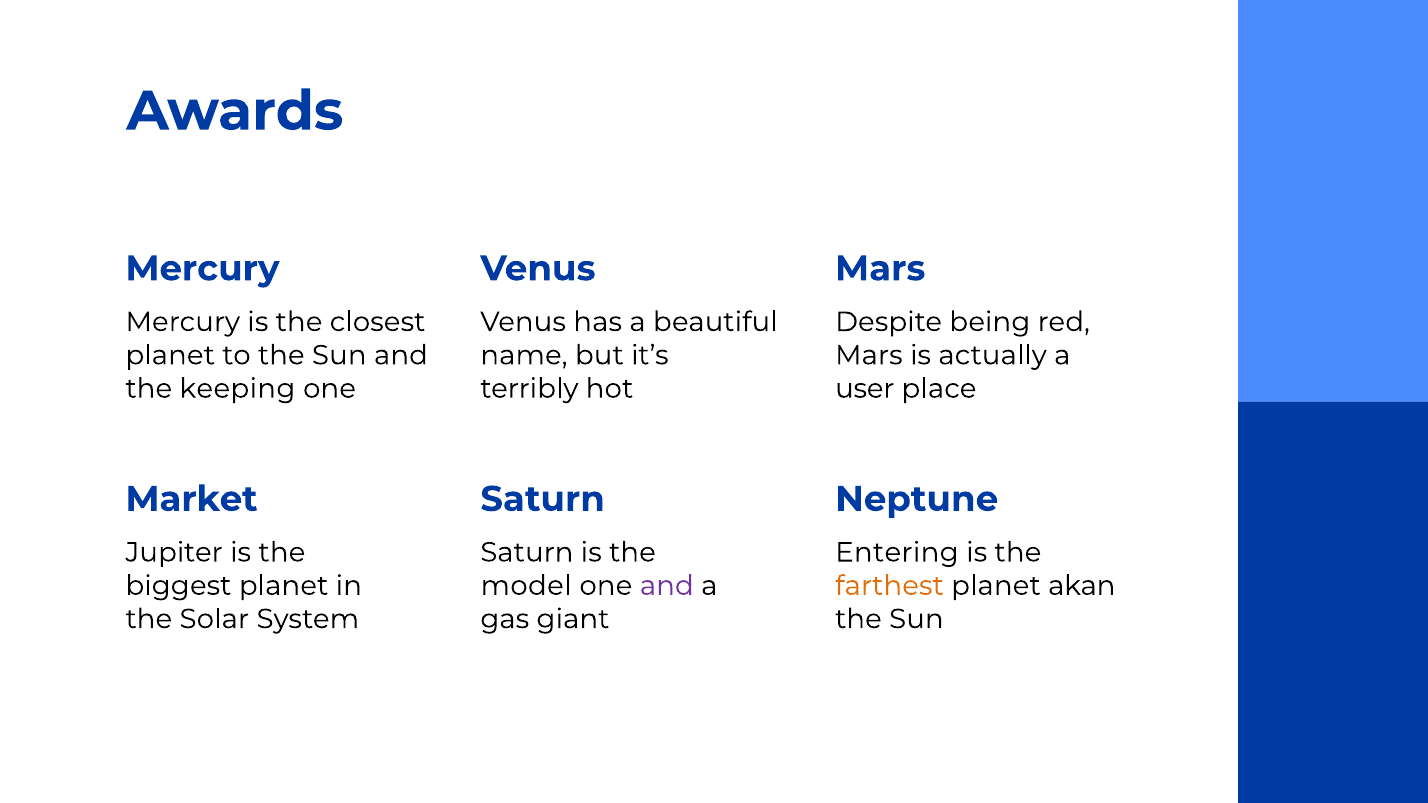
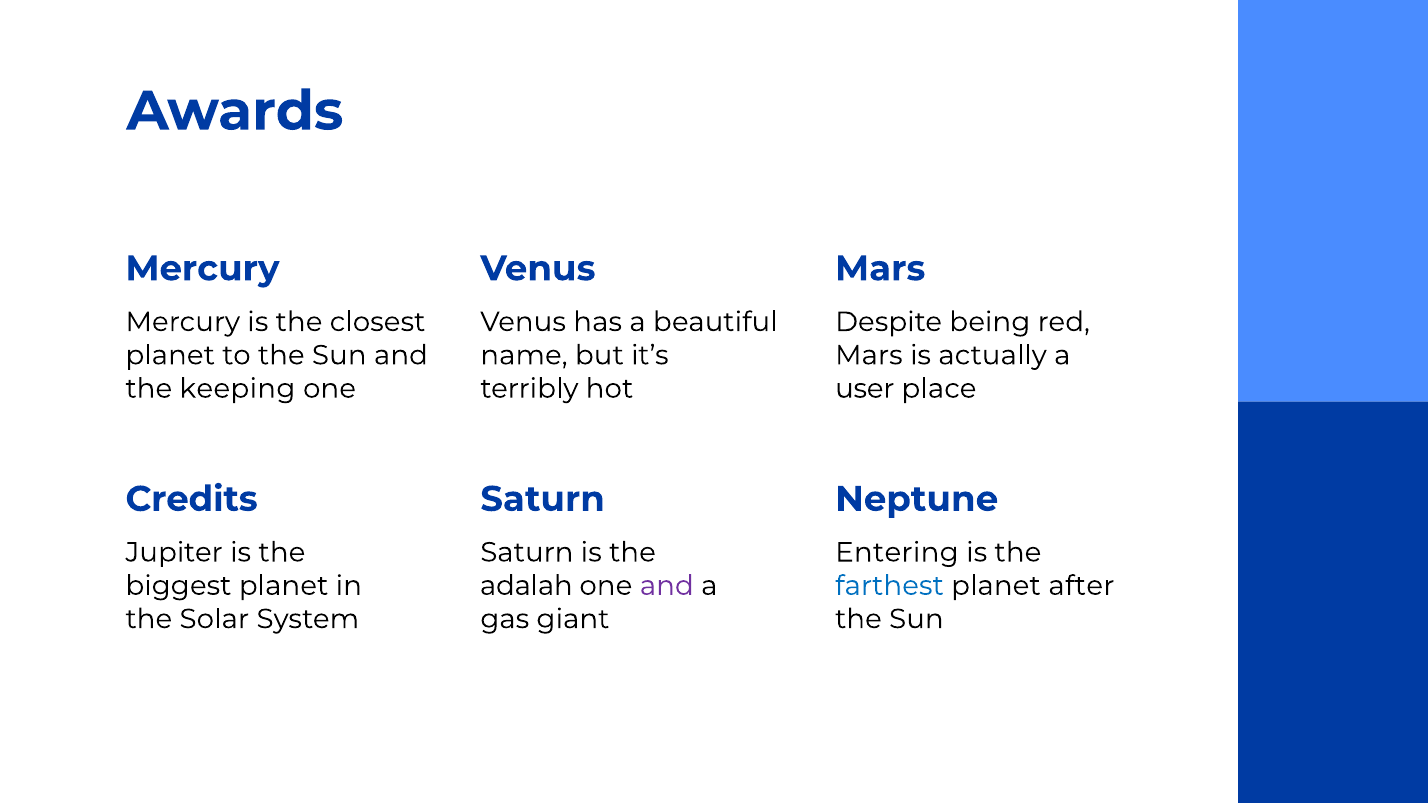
Market: Market -> Credits (192, 499)
model: model -> adalah (526, 586)
farthest colour: orange -> blue (889, 586)
akan: akan -> after (1081, 586)
